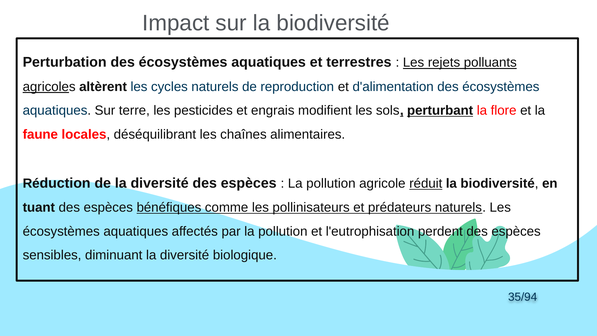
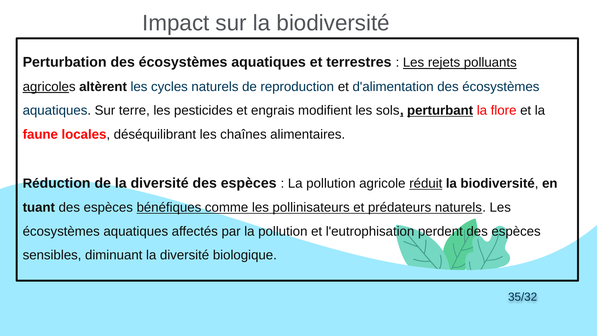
35/94: 35/94 -> 35/32 (523, 297)
